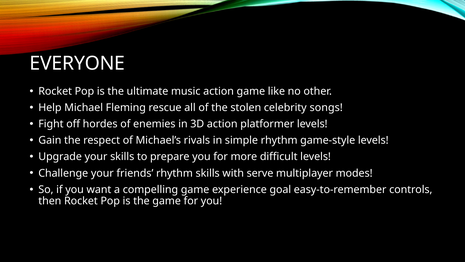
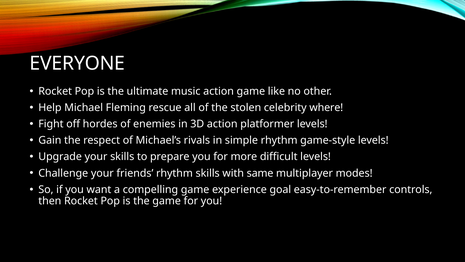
songs: songs -> where (326, 107)
serve: serve -> same (260, 173)
